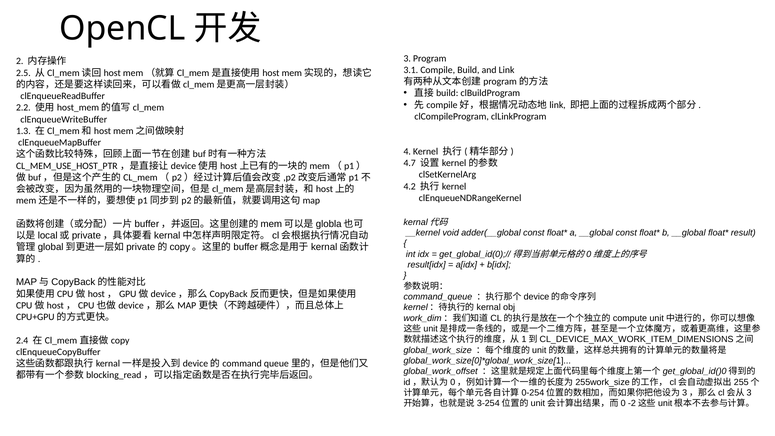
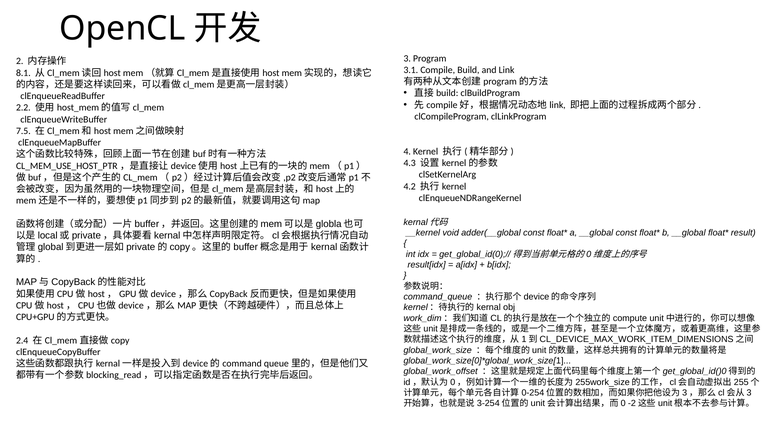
2.5: 2.5 -> 8.1 (23, 73)
1.3: 1.3 -> 7.5 (23, 131)
4.7: 4.7 -> 4.3 (410, 163)
